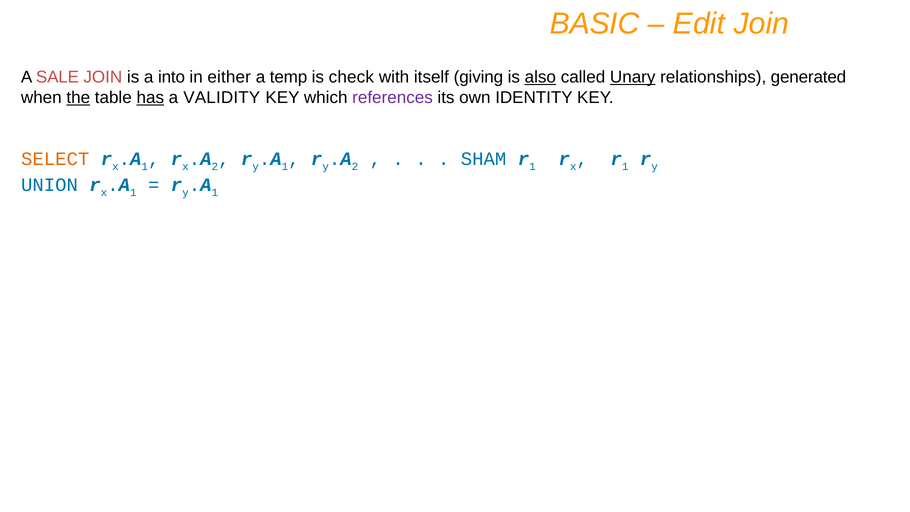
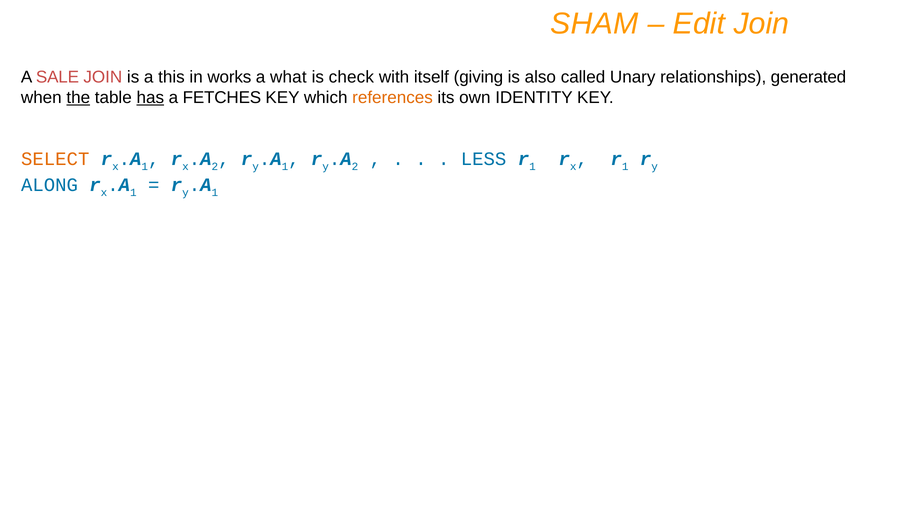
BASIC: BASIC -> SHAM (594, 24)
into: into -> this (171, 77)
either: either -> works (229, 77)
temp: temp -> what (288, 77)
also underline: present -> none (540, 77)
Unary underline: present -> none (633, 77)
VALIDITY: VALIDITY -> FETCHES (222, 98)
references colour: purple -> orange (393, 98)
SHAM: SHAM -> LESS (484, 159)
UNION: UNION -> ALONG (49, 185)
